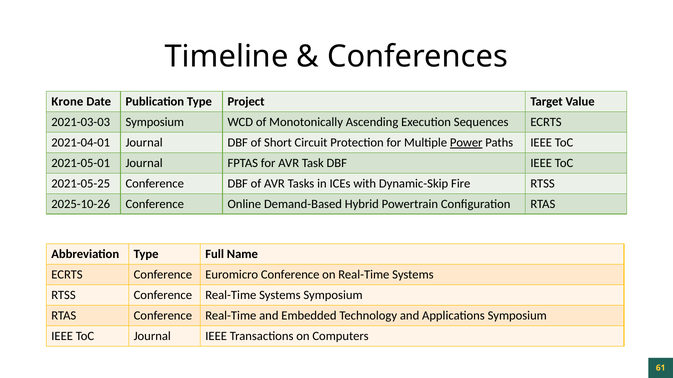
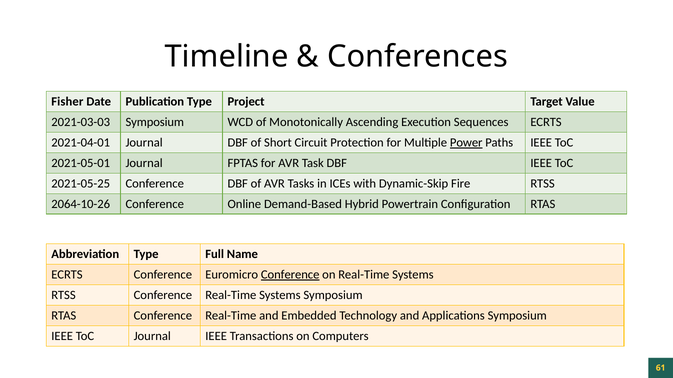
Krone: Krone -> Fisher (67, 102)
2025-10-26: 2025-10-26 -> 2064-10-26 (81, 204)
Conference underline: none -> present (290, 275)
